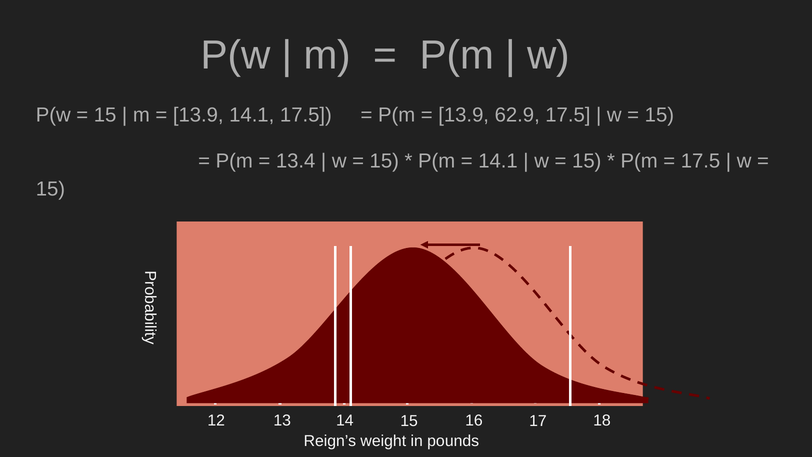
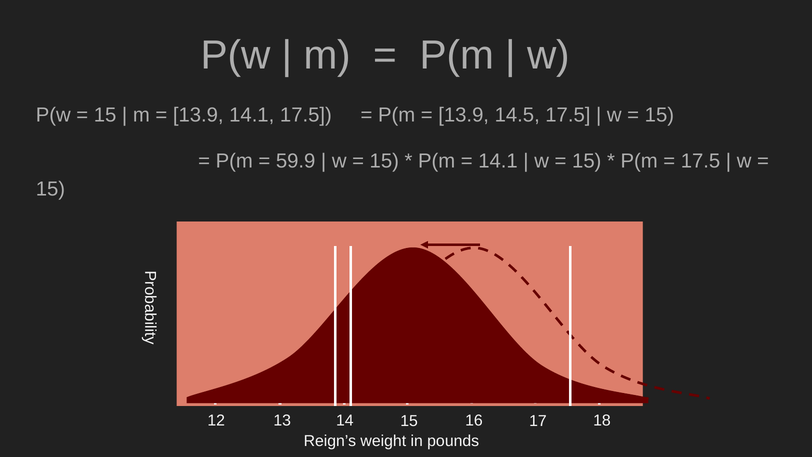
62.9: 62.9 -> 14.5 (517, 115)
13.4: 13.4 -> 59.9 (296, 161)
